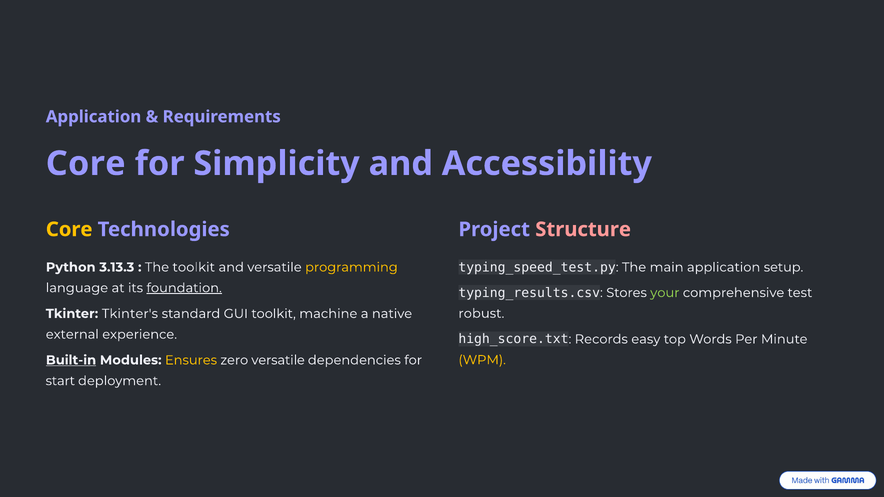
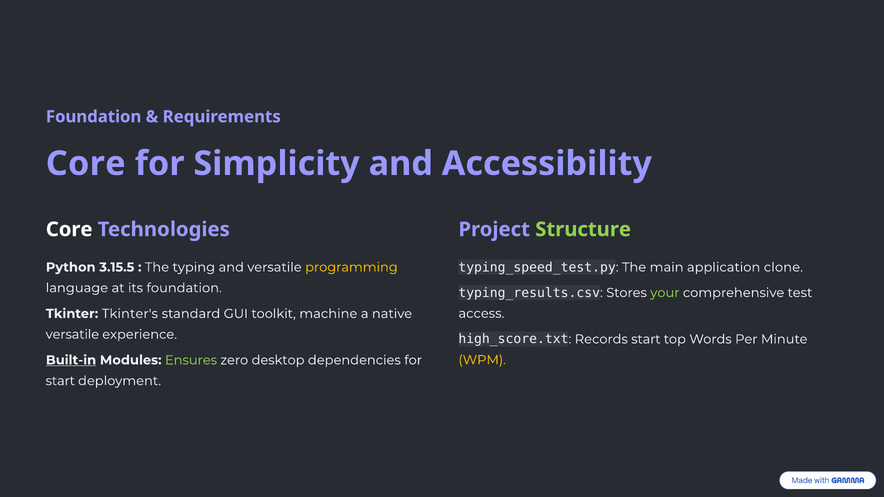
Application: Application -> Foundation (94, 117)
Core colour: yellow -> white (69, 230)
Structure colour: pink -> light green (583, 230)
setup: setup -> clone (783, 267)
3.13.3: 3.13.3 -> 3.15.5 (117, 267)
The toolkit: toolkit -> typing (194, 267)
foundation underline: present -> none (184, 288)
robust: robust -> access (481, 314)
external: external -> versatile (72, 335)
Records easy: easy -> start (646, 339)
Ensures colour: yellow -> light green (191, 360)
zero versatile: versatile -> desktop (278, 360)
